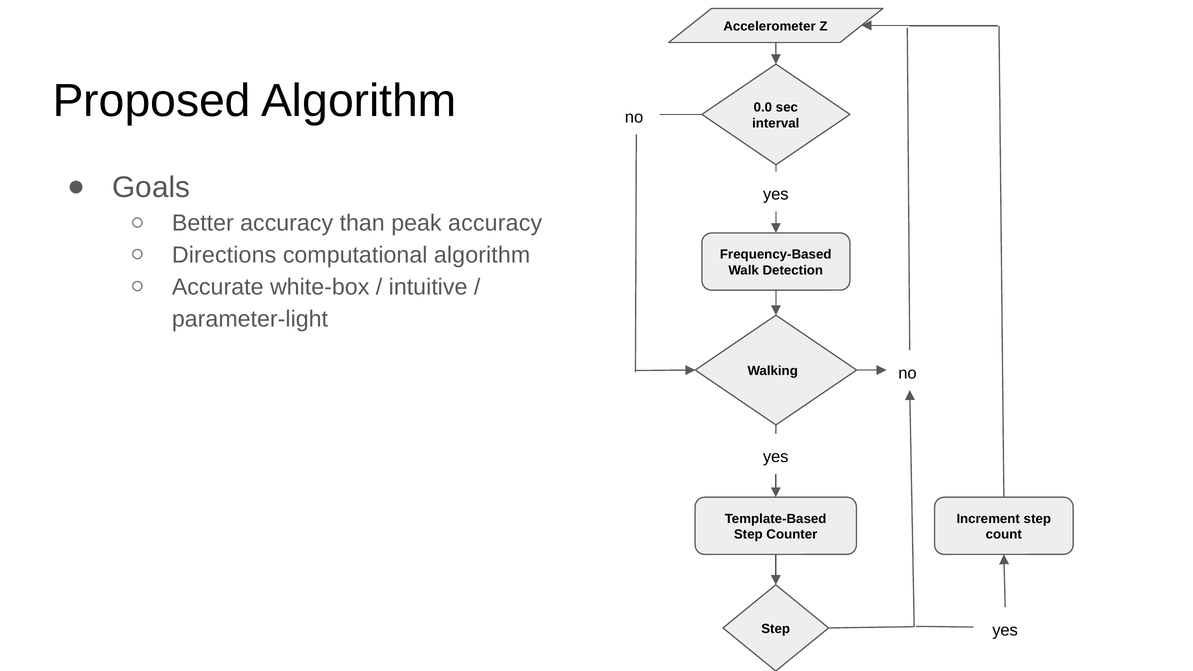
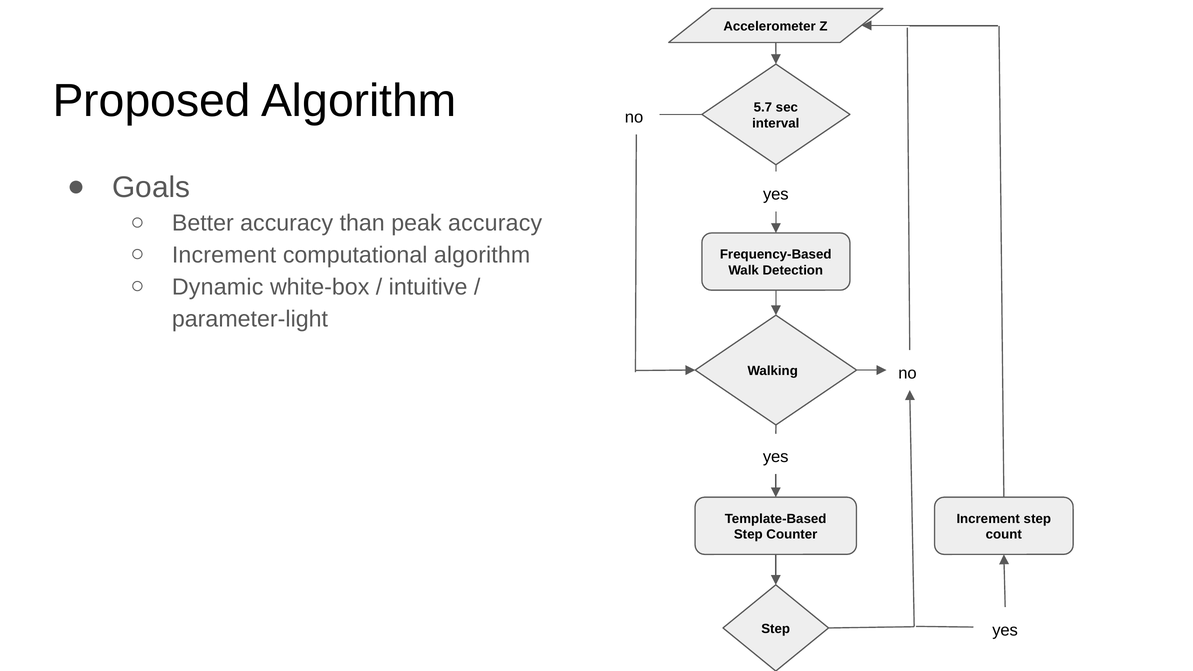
0.0: 0.0 -> 5.7 (763, 107)
Directions: Directions -> Increment (224, 255)
Accurate: Accurate -> Dynamic (218, 287)
